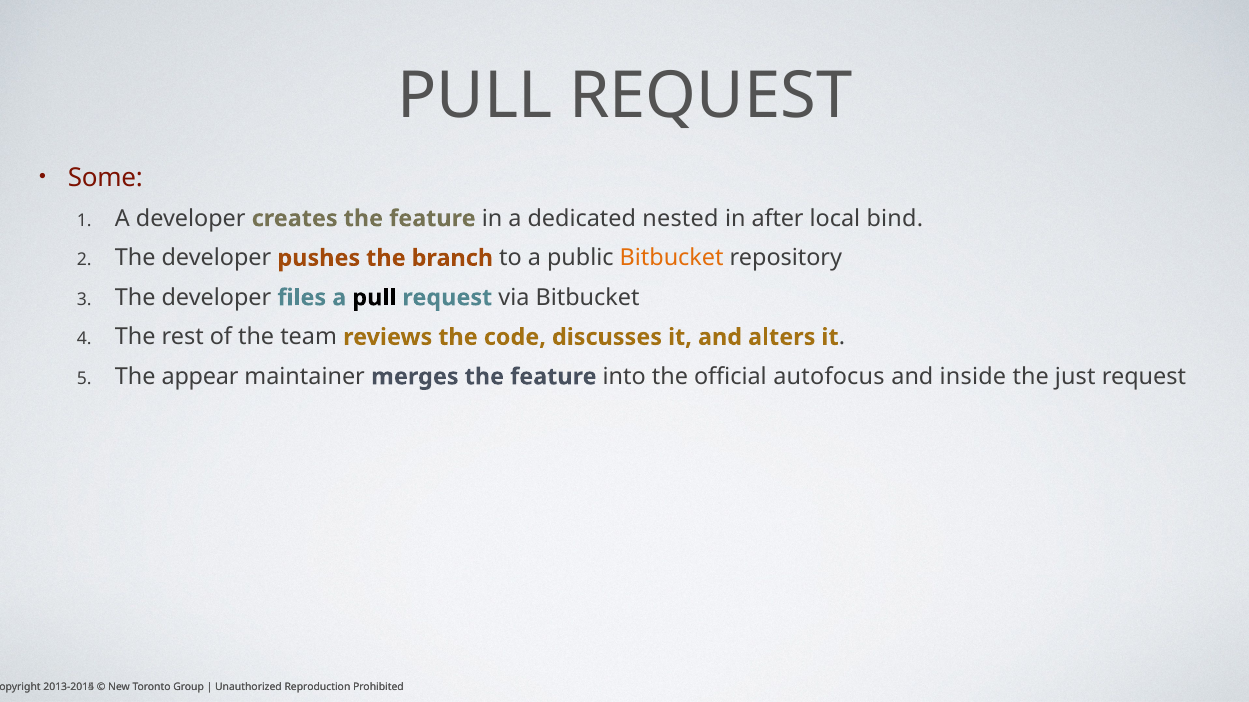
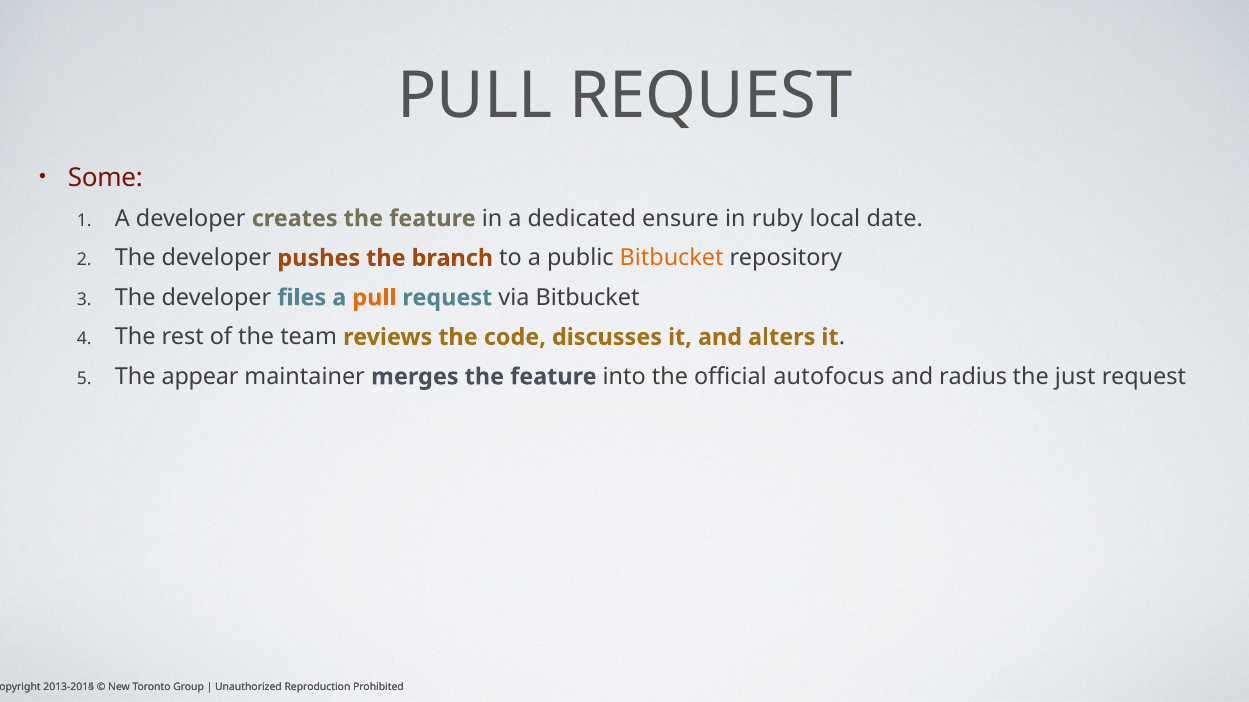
nested: nested -> ensure (681, 219)
after: after -> ruby (777, 219)
bind: bind -> date (895, 219)
pull colour: black -> orange (374, 298)
inside: inside -> radius (973, 377)
